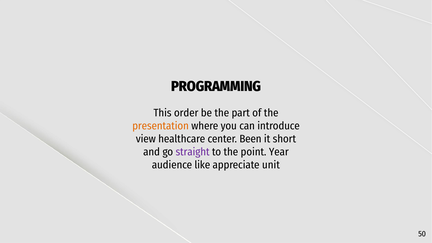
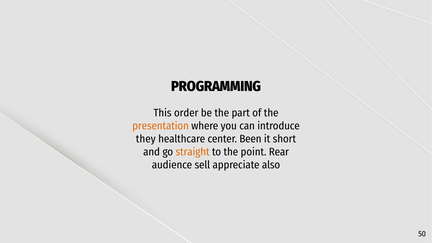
view: view -> they (146, 139)
straight colour: purple -> orange (193, 152)
Year: Year -> Rear (279, 152)
like: like -> sell (202, 165)
unit: unit -> also (271, 165)
